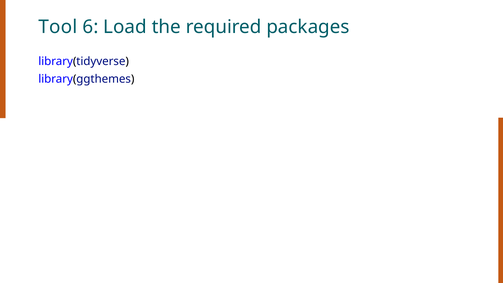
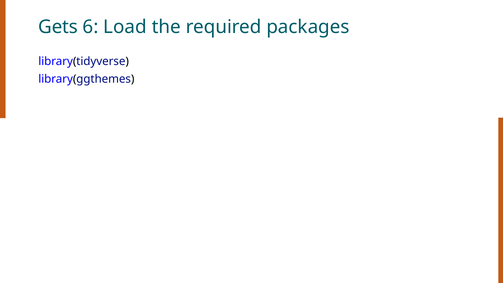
Tool: Tool -> Gets (58, 27)
